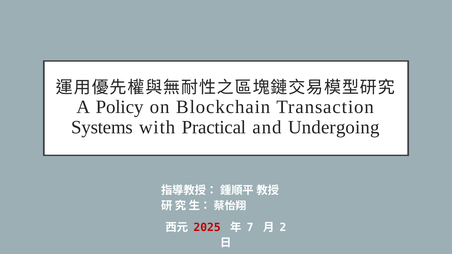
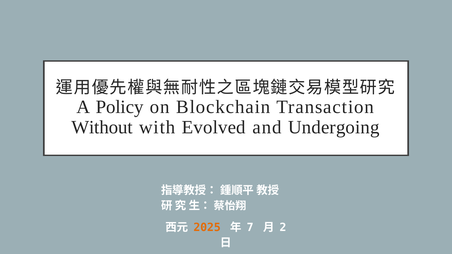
Systems: Systems -> Without (102, 127)
Practical: Practical -> Evolved (214, 127)
2025 colour: red -> orange (207, 228)
